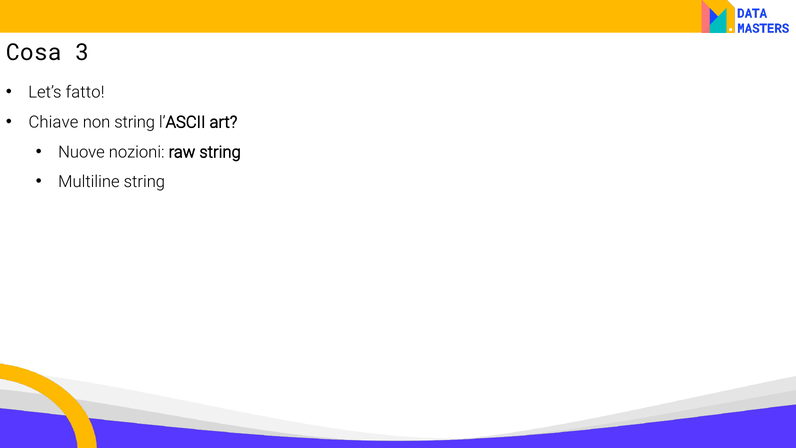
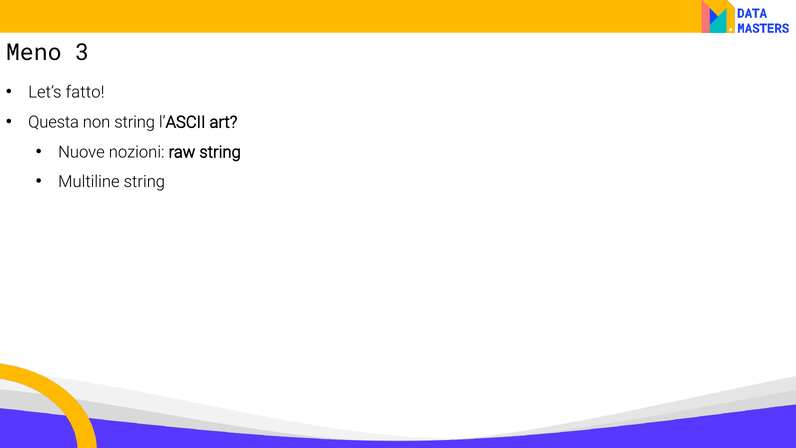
Cosa: Cosa -> Meno (34, 53)
Chiave: Chiave -> Questa (54, 122)
